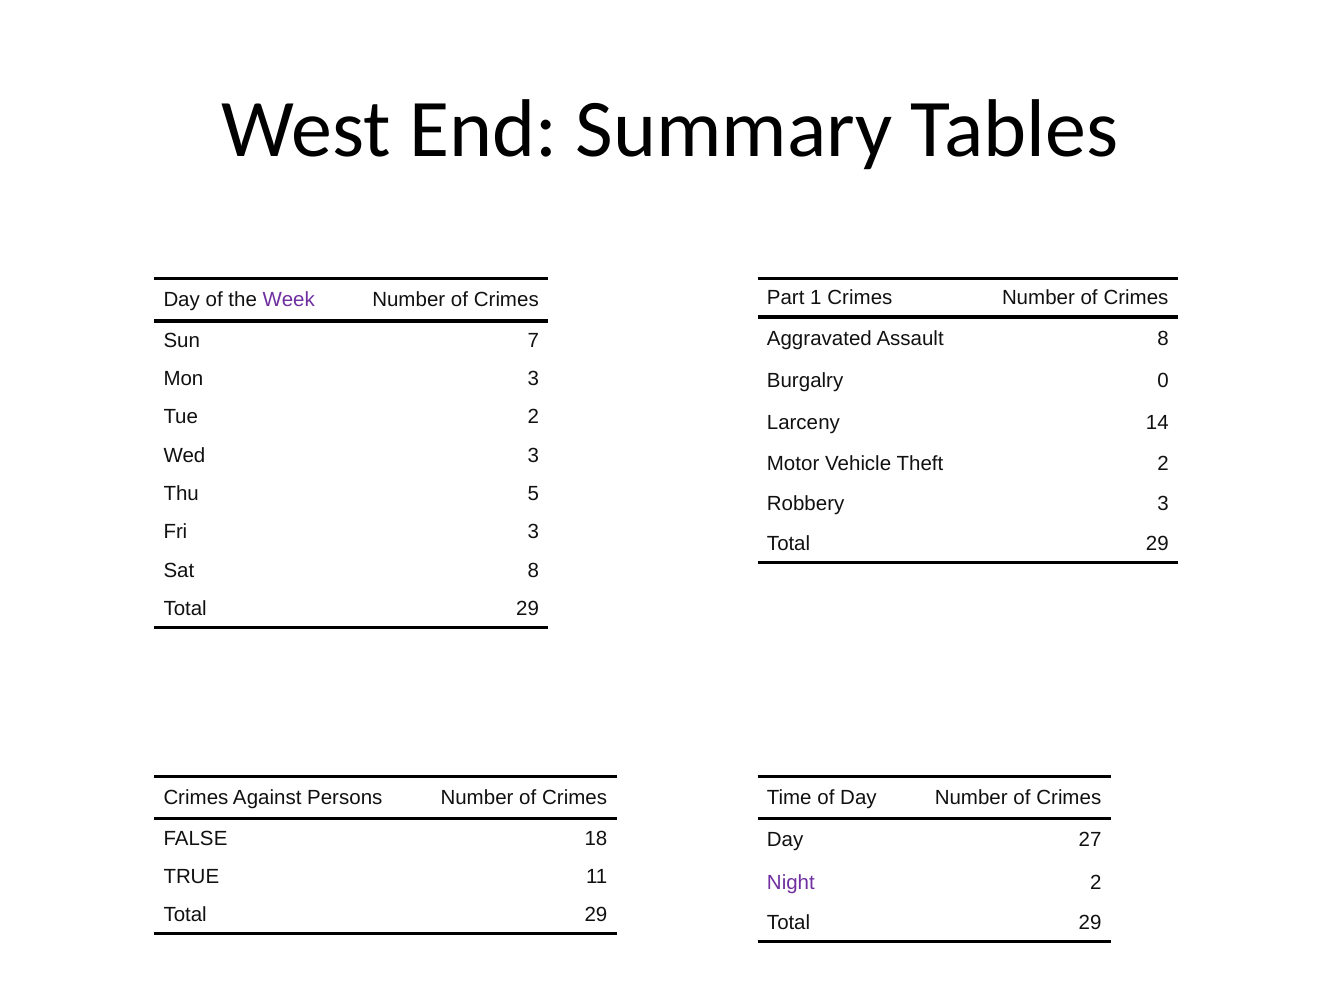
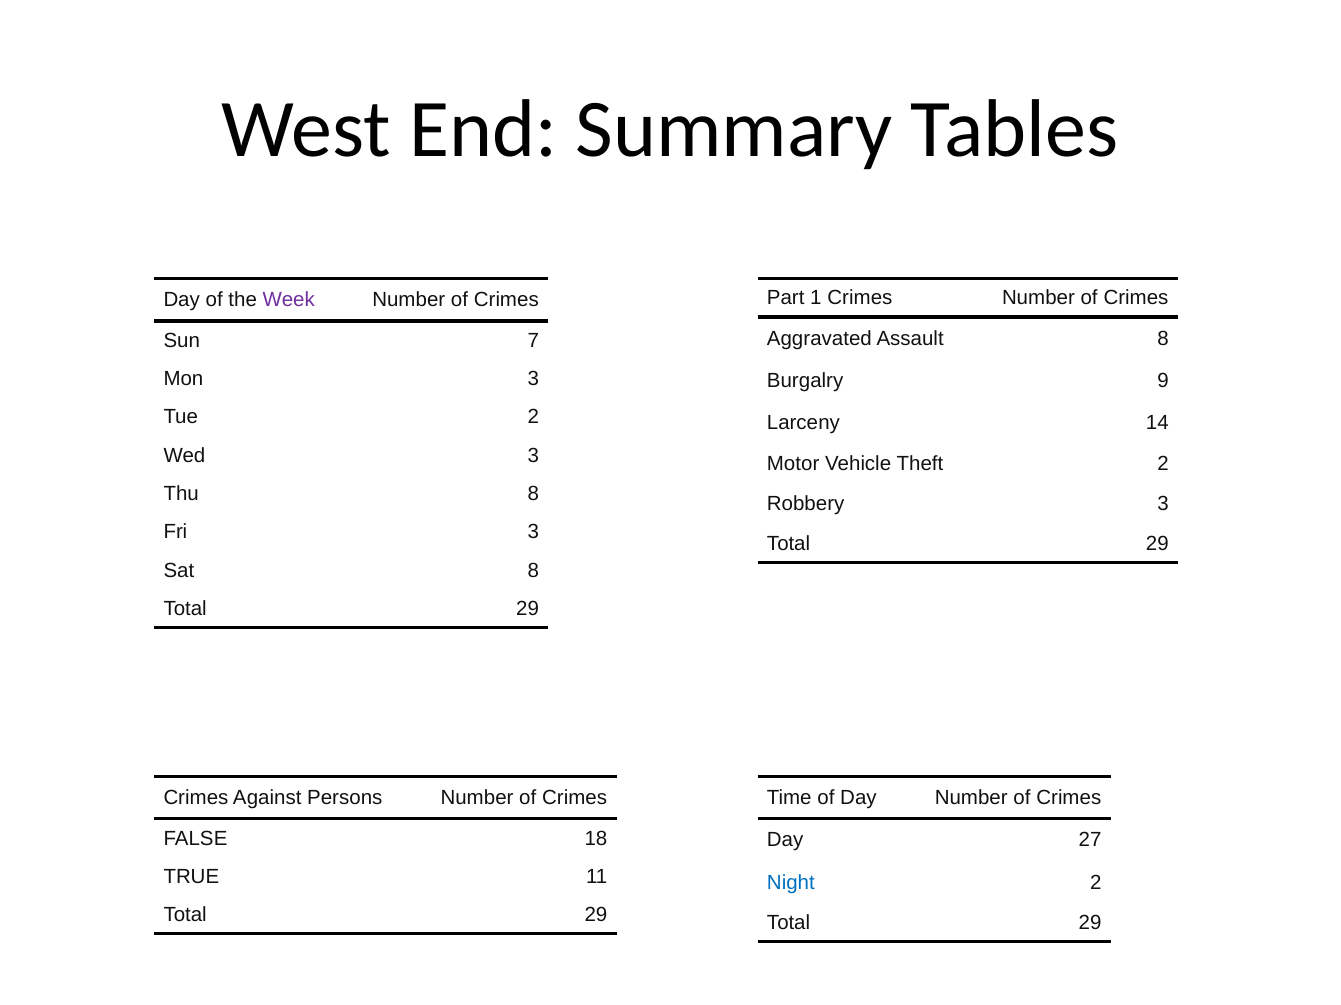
0: 0 -> 9 (1163, 381)
Thu 5: 5 -> 8 (533, 494)
Night colour: purple -> blue (791, 883)
